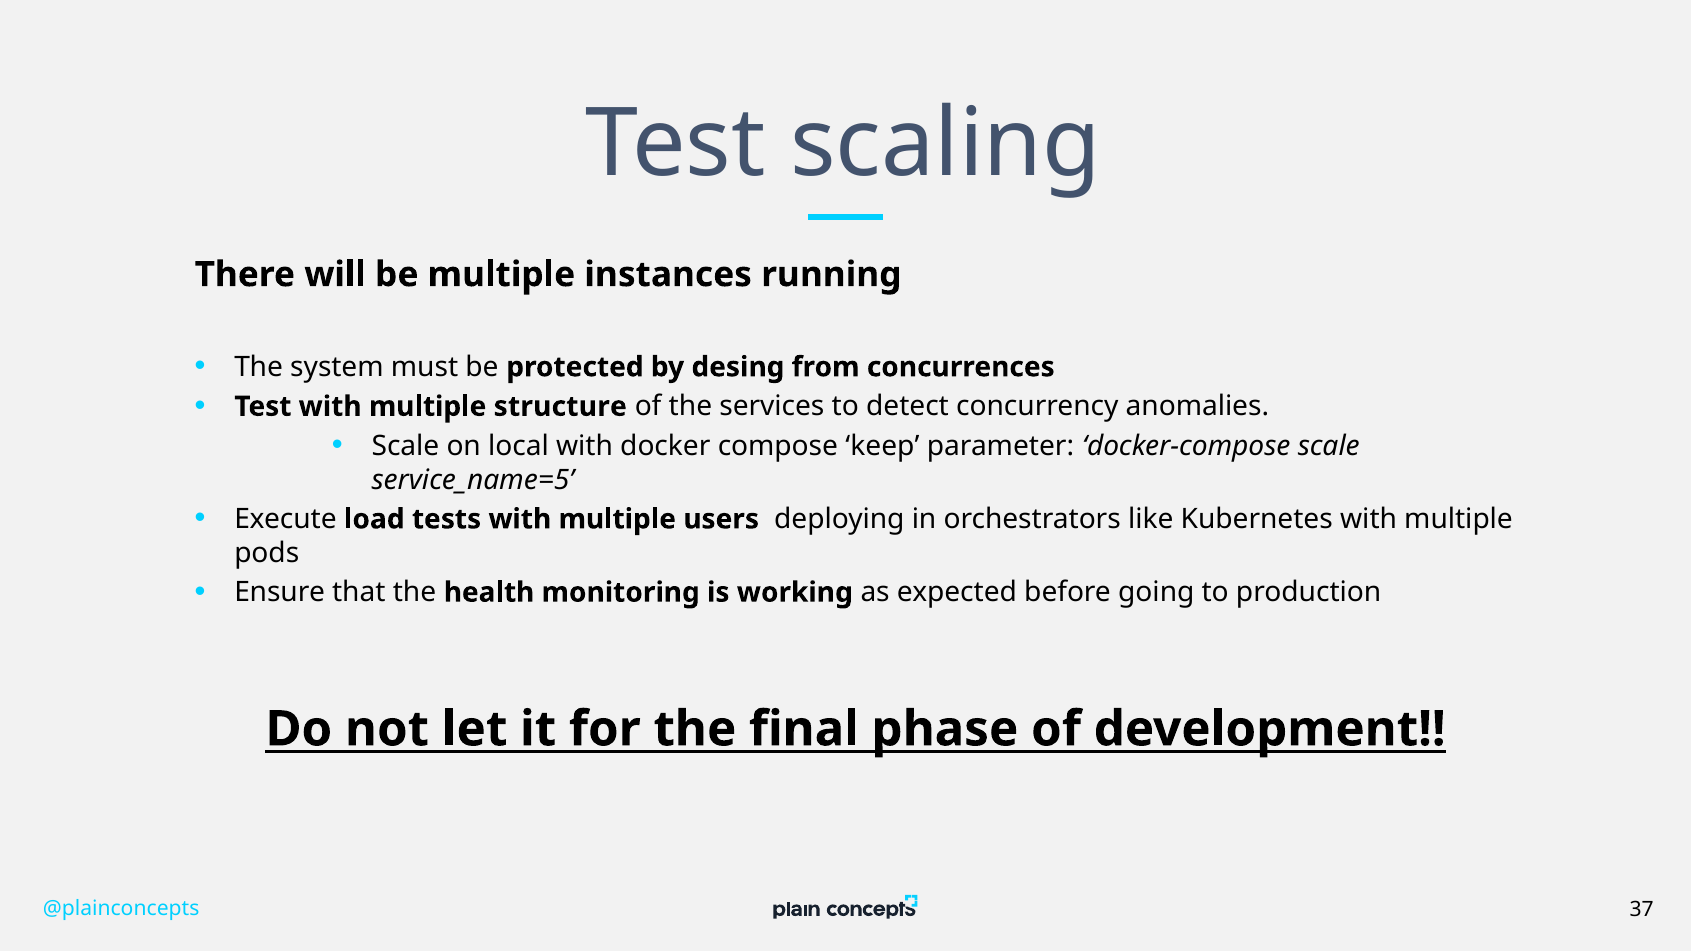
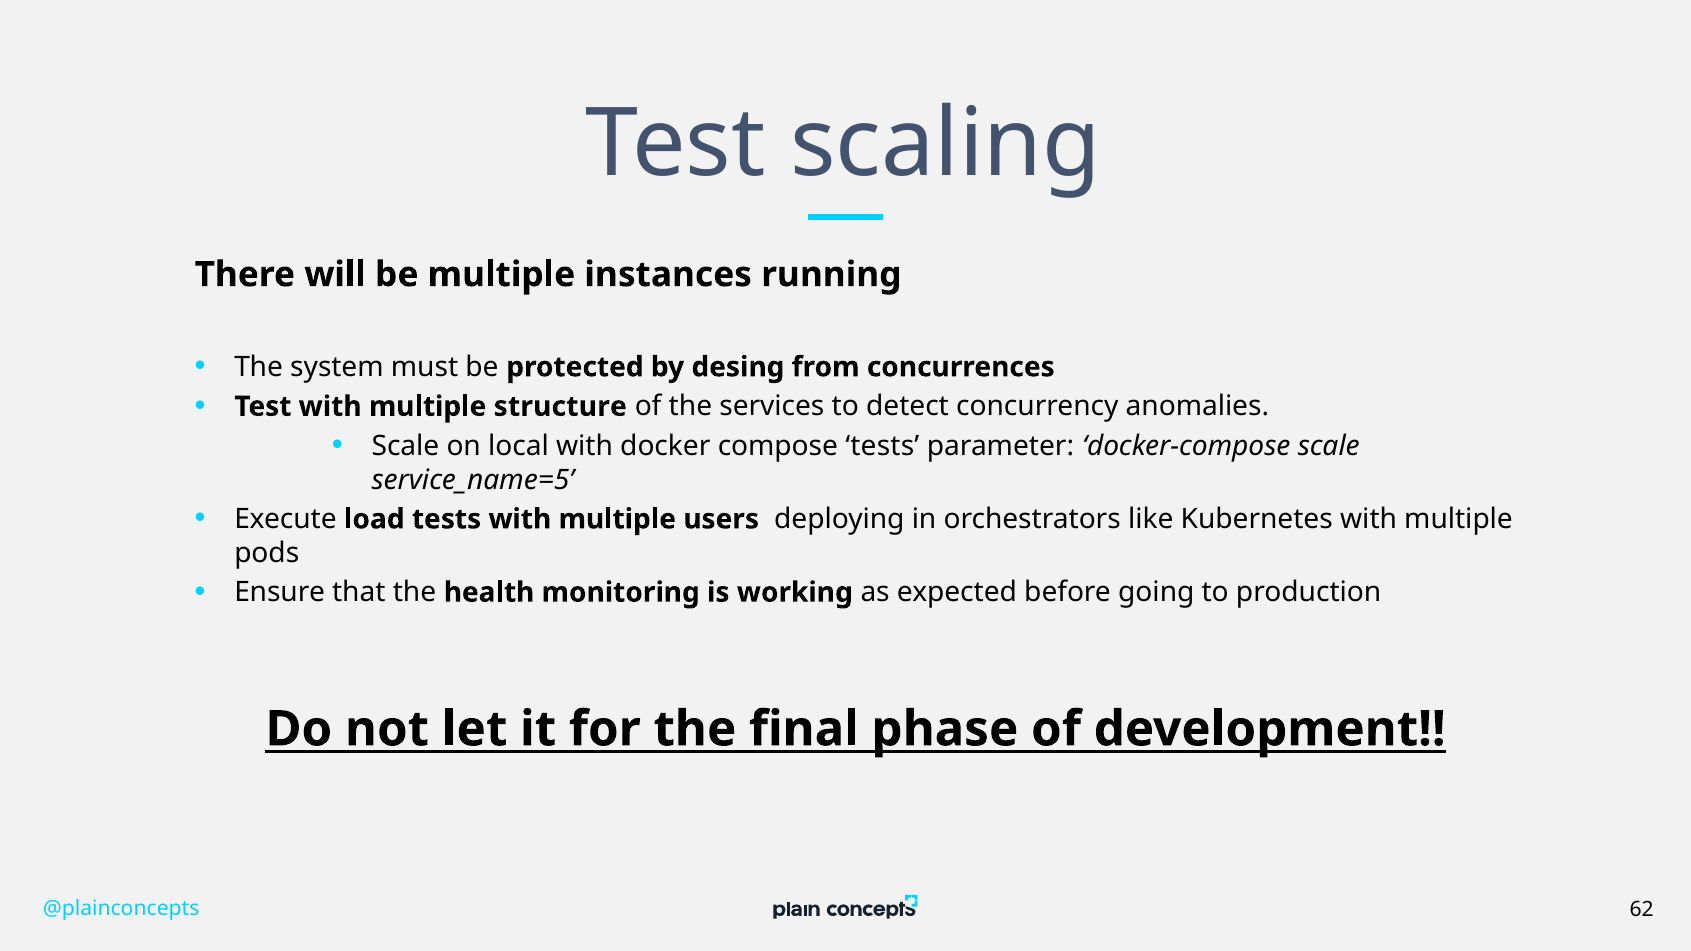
compose keep: keep -> tests (882, 446)
37: 37 -> 62 (1642, 909)
